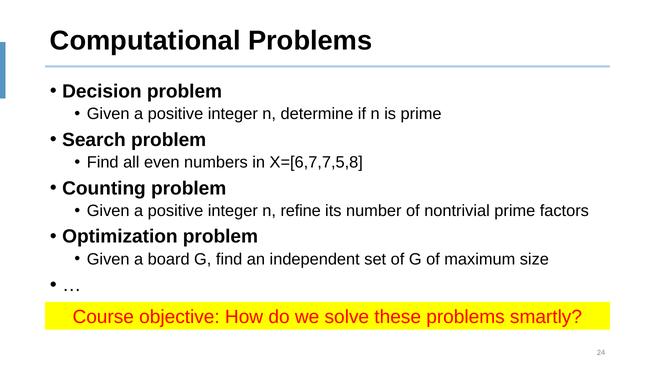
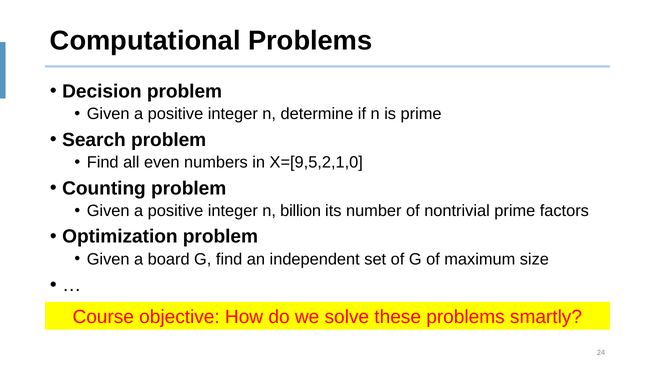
X=[6,7,7,5,8: X=[6,7,7,5,8 -> X=[9,5,2,1,0 (316, 163)
refine: refine -> billion (301, 211)
